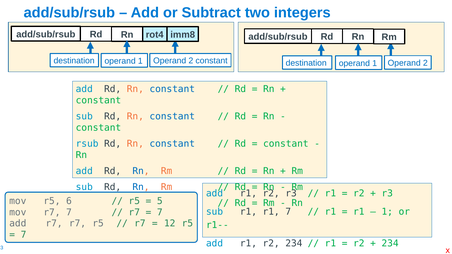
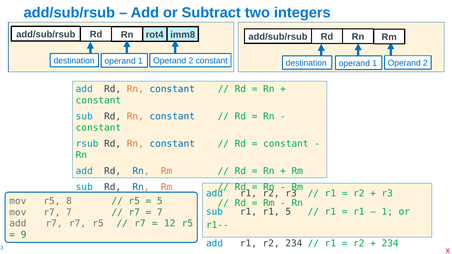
6: 6 -> 8 (69, 201)
r1 7: 7 -> 5 (288, 212)
7: 7 -> 9 (24, 235)
